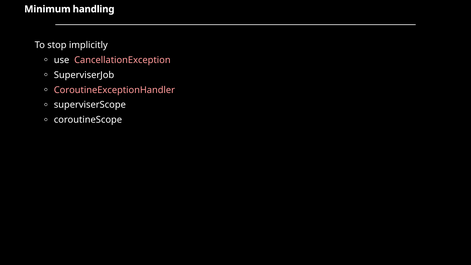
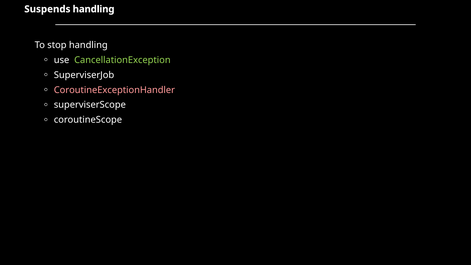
Minimum: Minimum -> Suspends (47, 9)
stop implicitly: implicitly -> handling (88, 45)
CancellationException colour: pink -> light green (122, 60)
